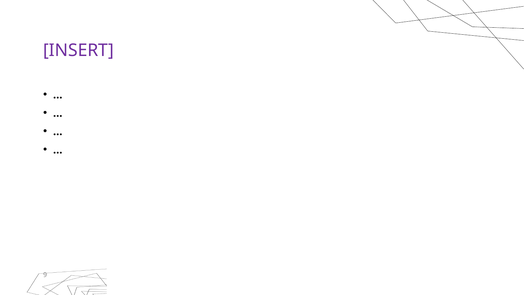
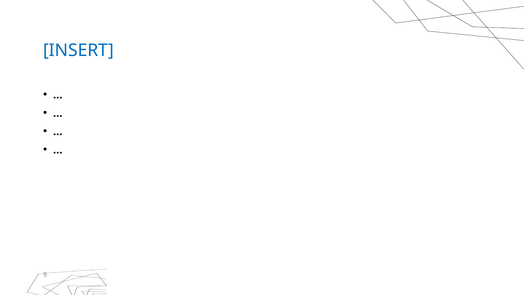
INSERT colour: purple -> blue (78, 50)
